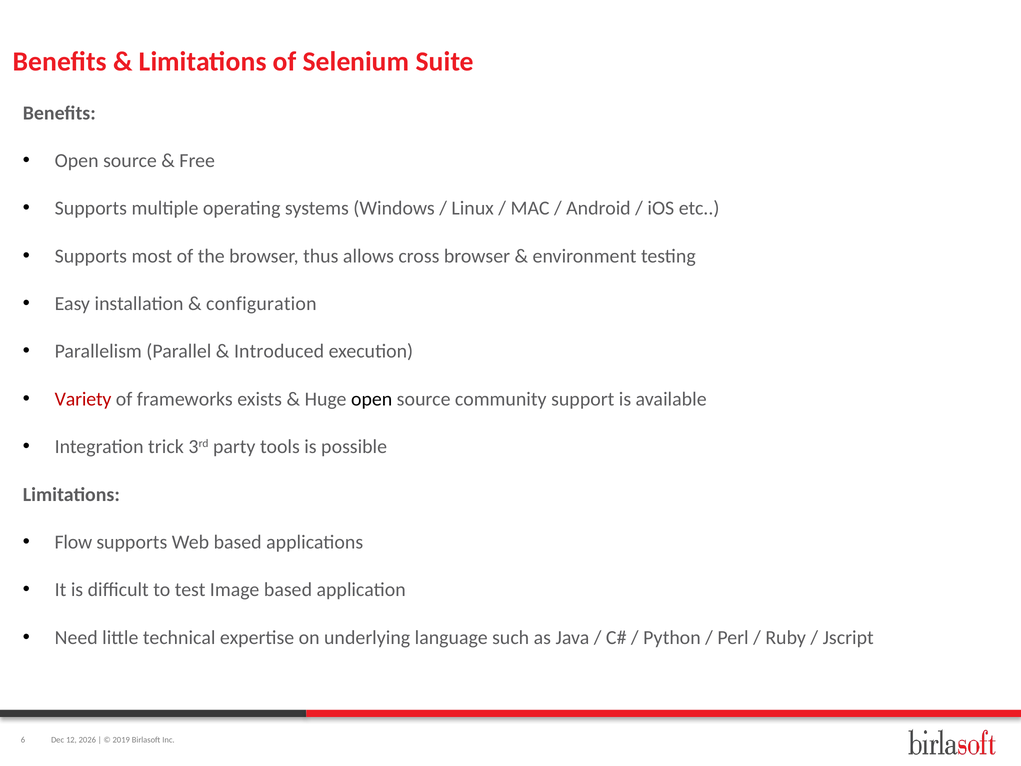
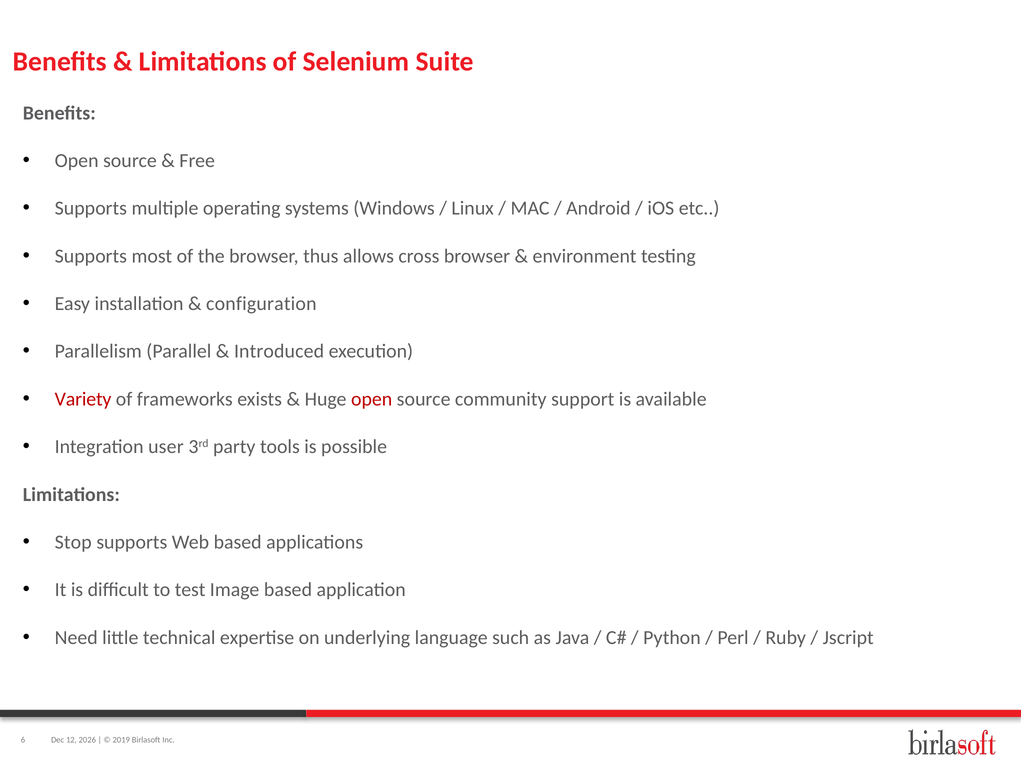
open colour: black -> red (372, 399)
trick: trick -> user (166, 447)
Flow: Flow -> Stop (73, 542)
